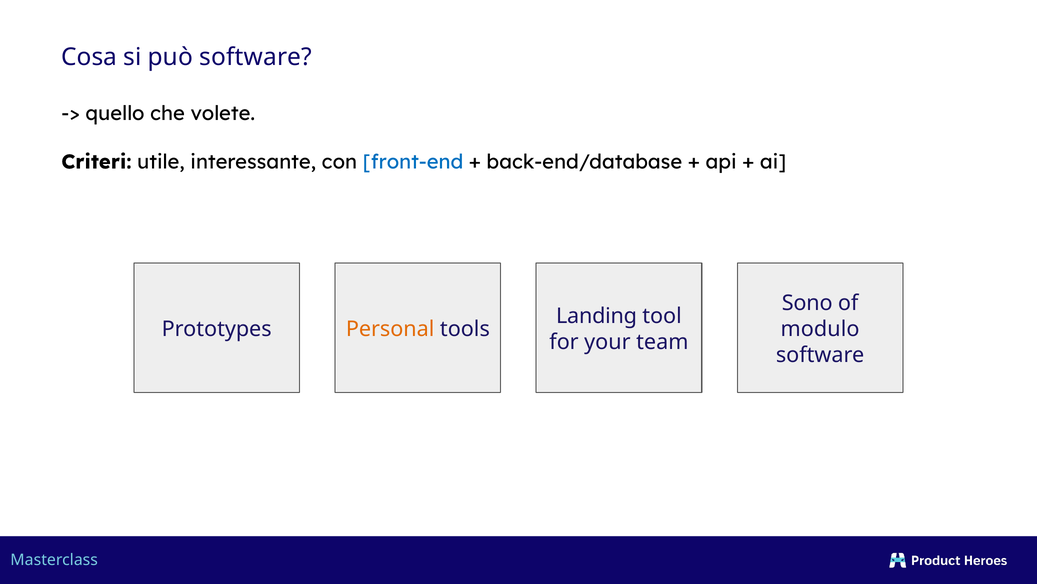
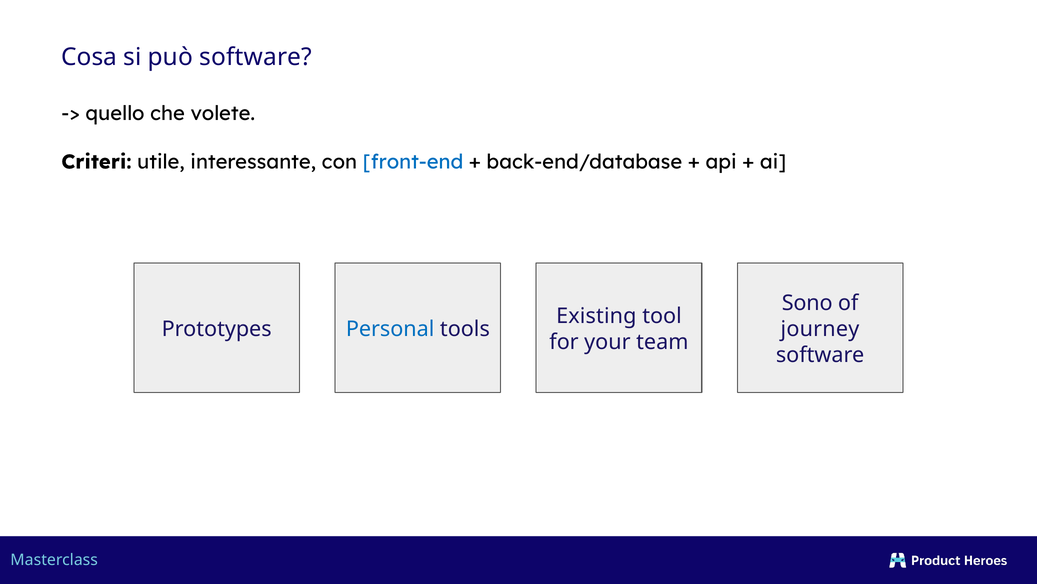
Landing: Landing -> Existing (596, 316)
Personal colour: orange -> blue (390, 329)
modulo: modulo -> journey (820, 329)
